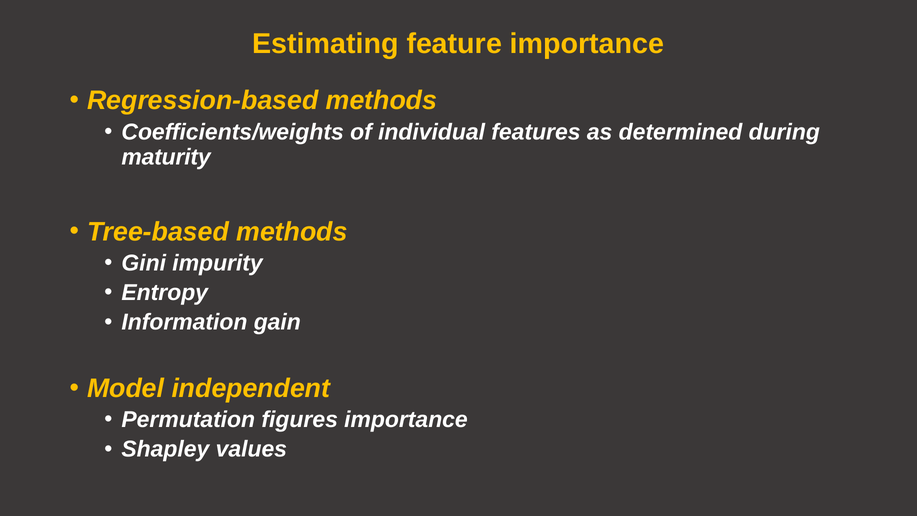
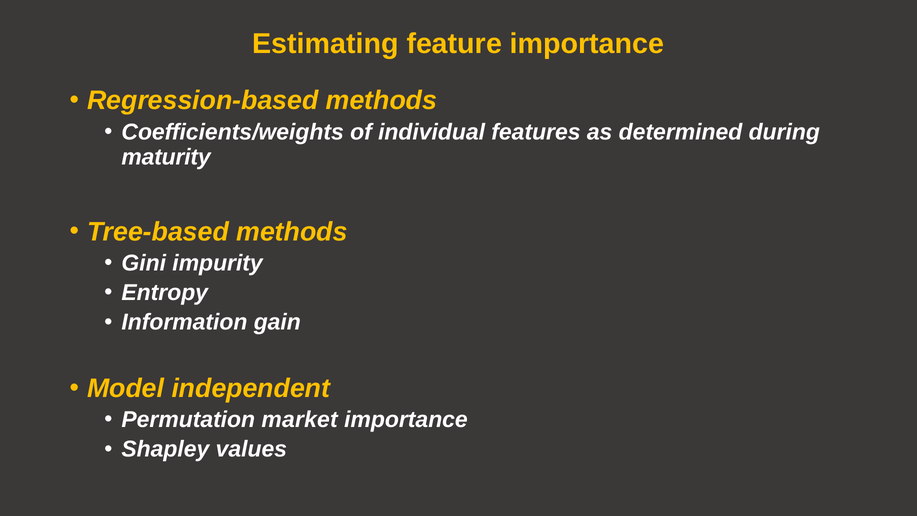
figures: figures -> market (300, 420)
